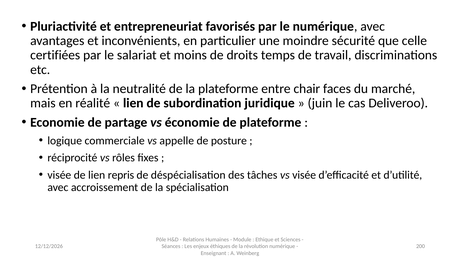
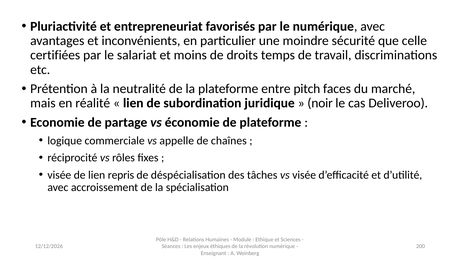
chair: chair -> pitch (307, 89)
juin: juin -> noir (320, 104)
posture: posture -> chaînes (229, 141)
